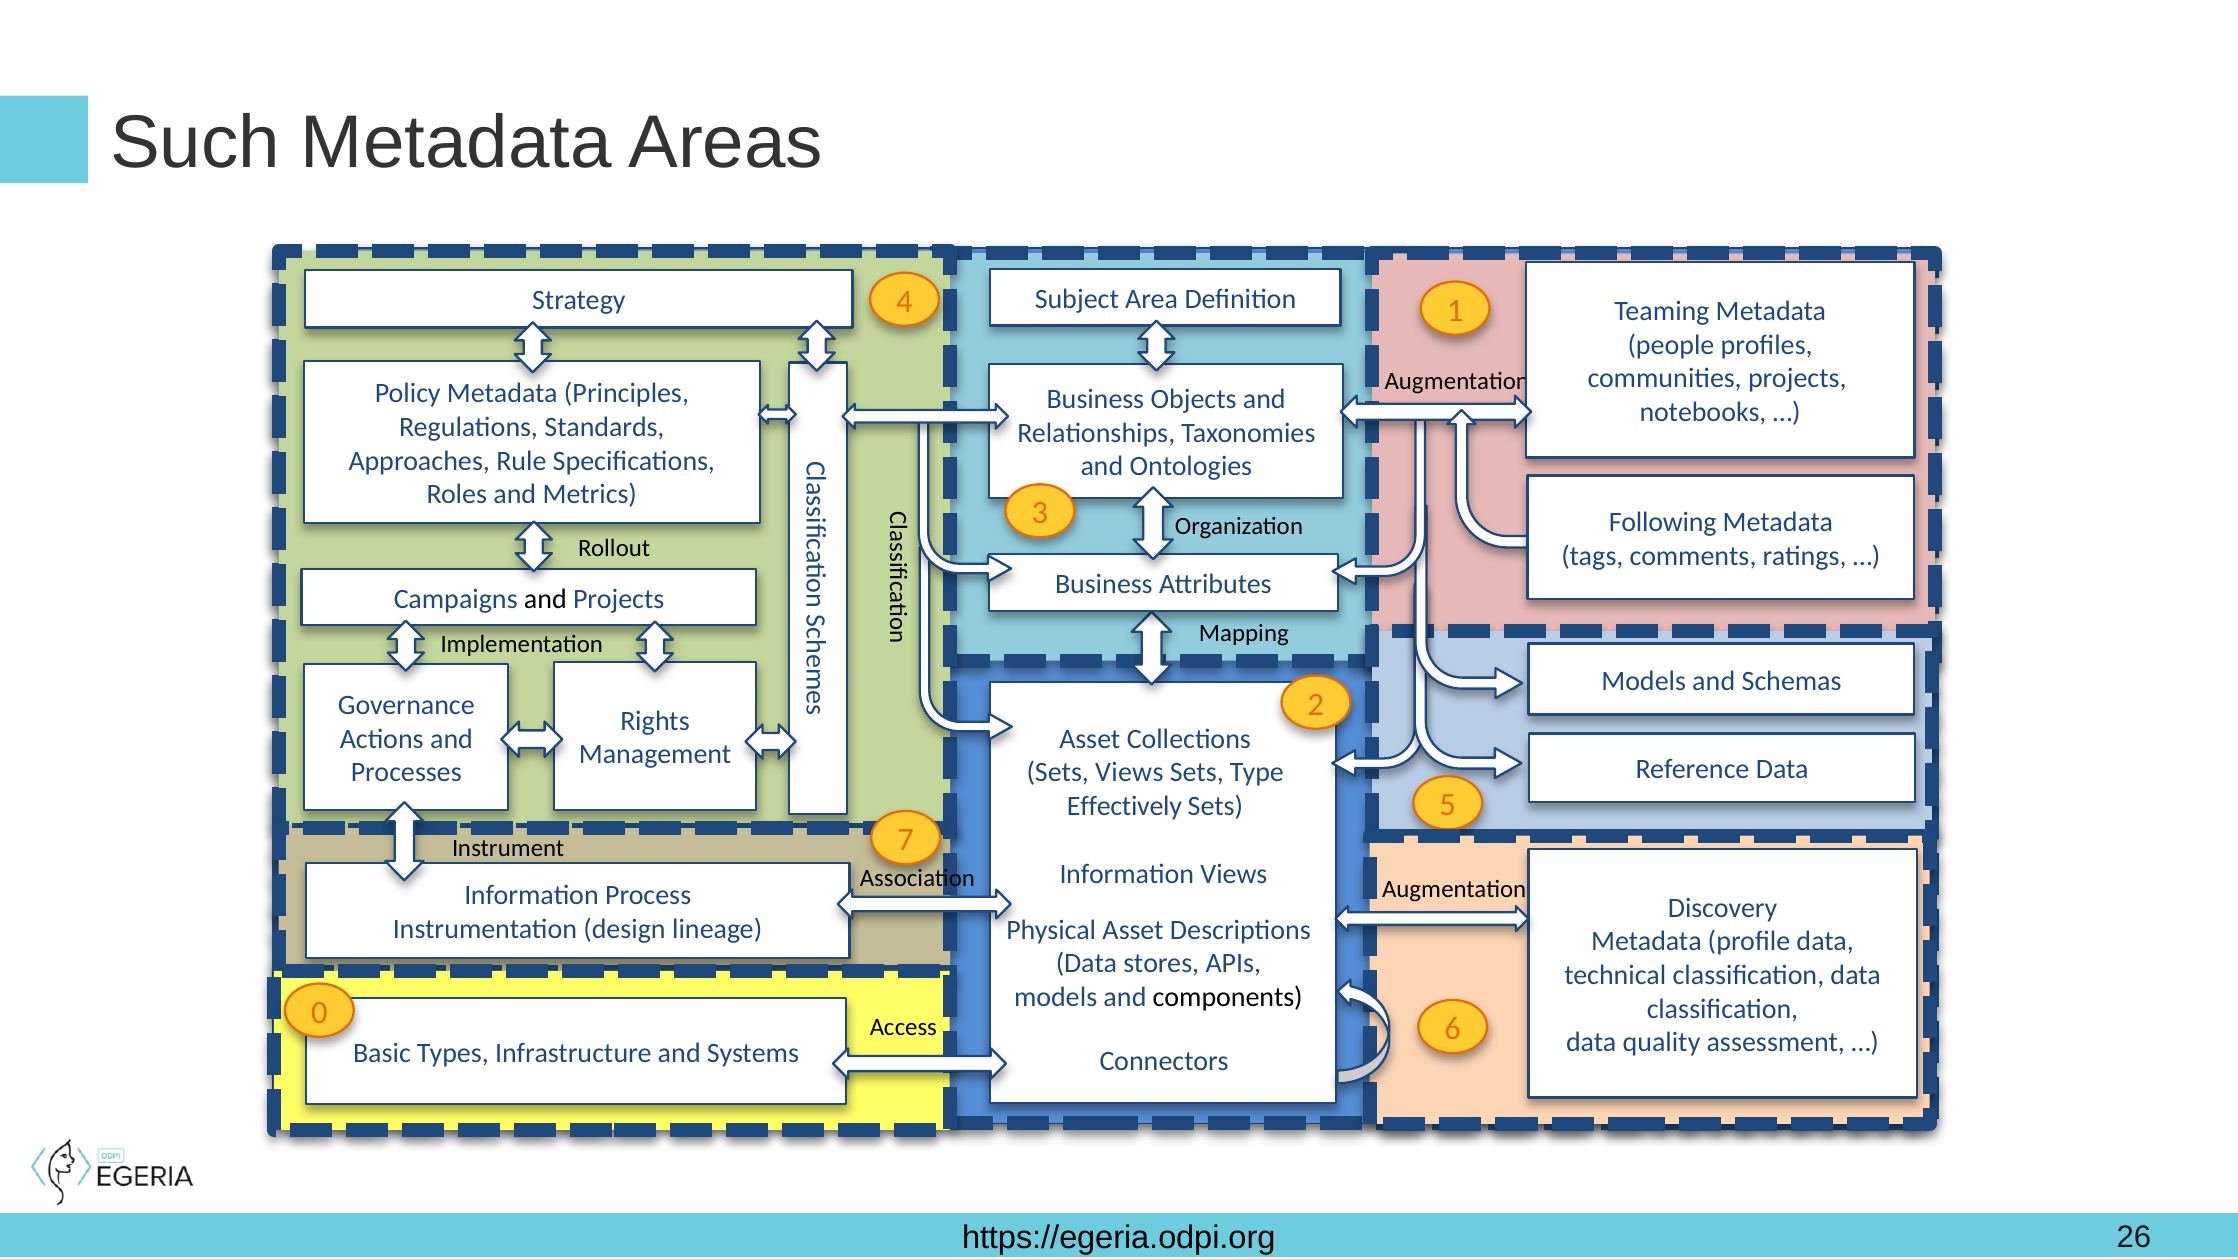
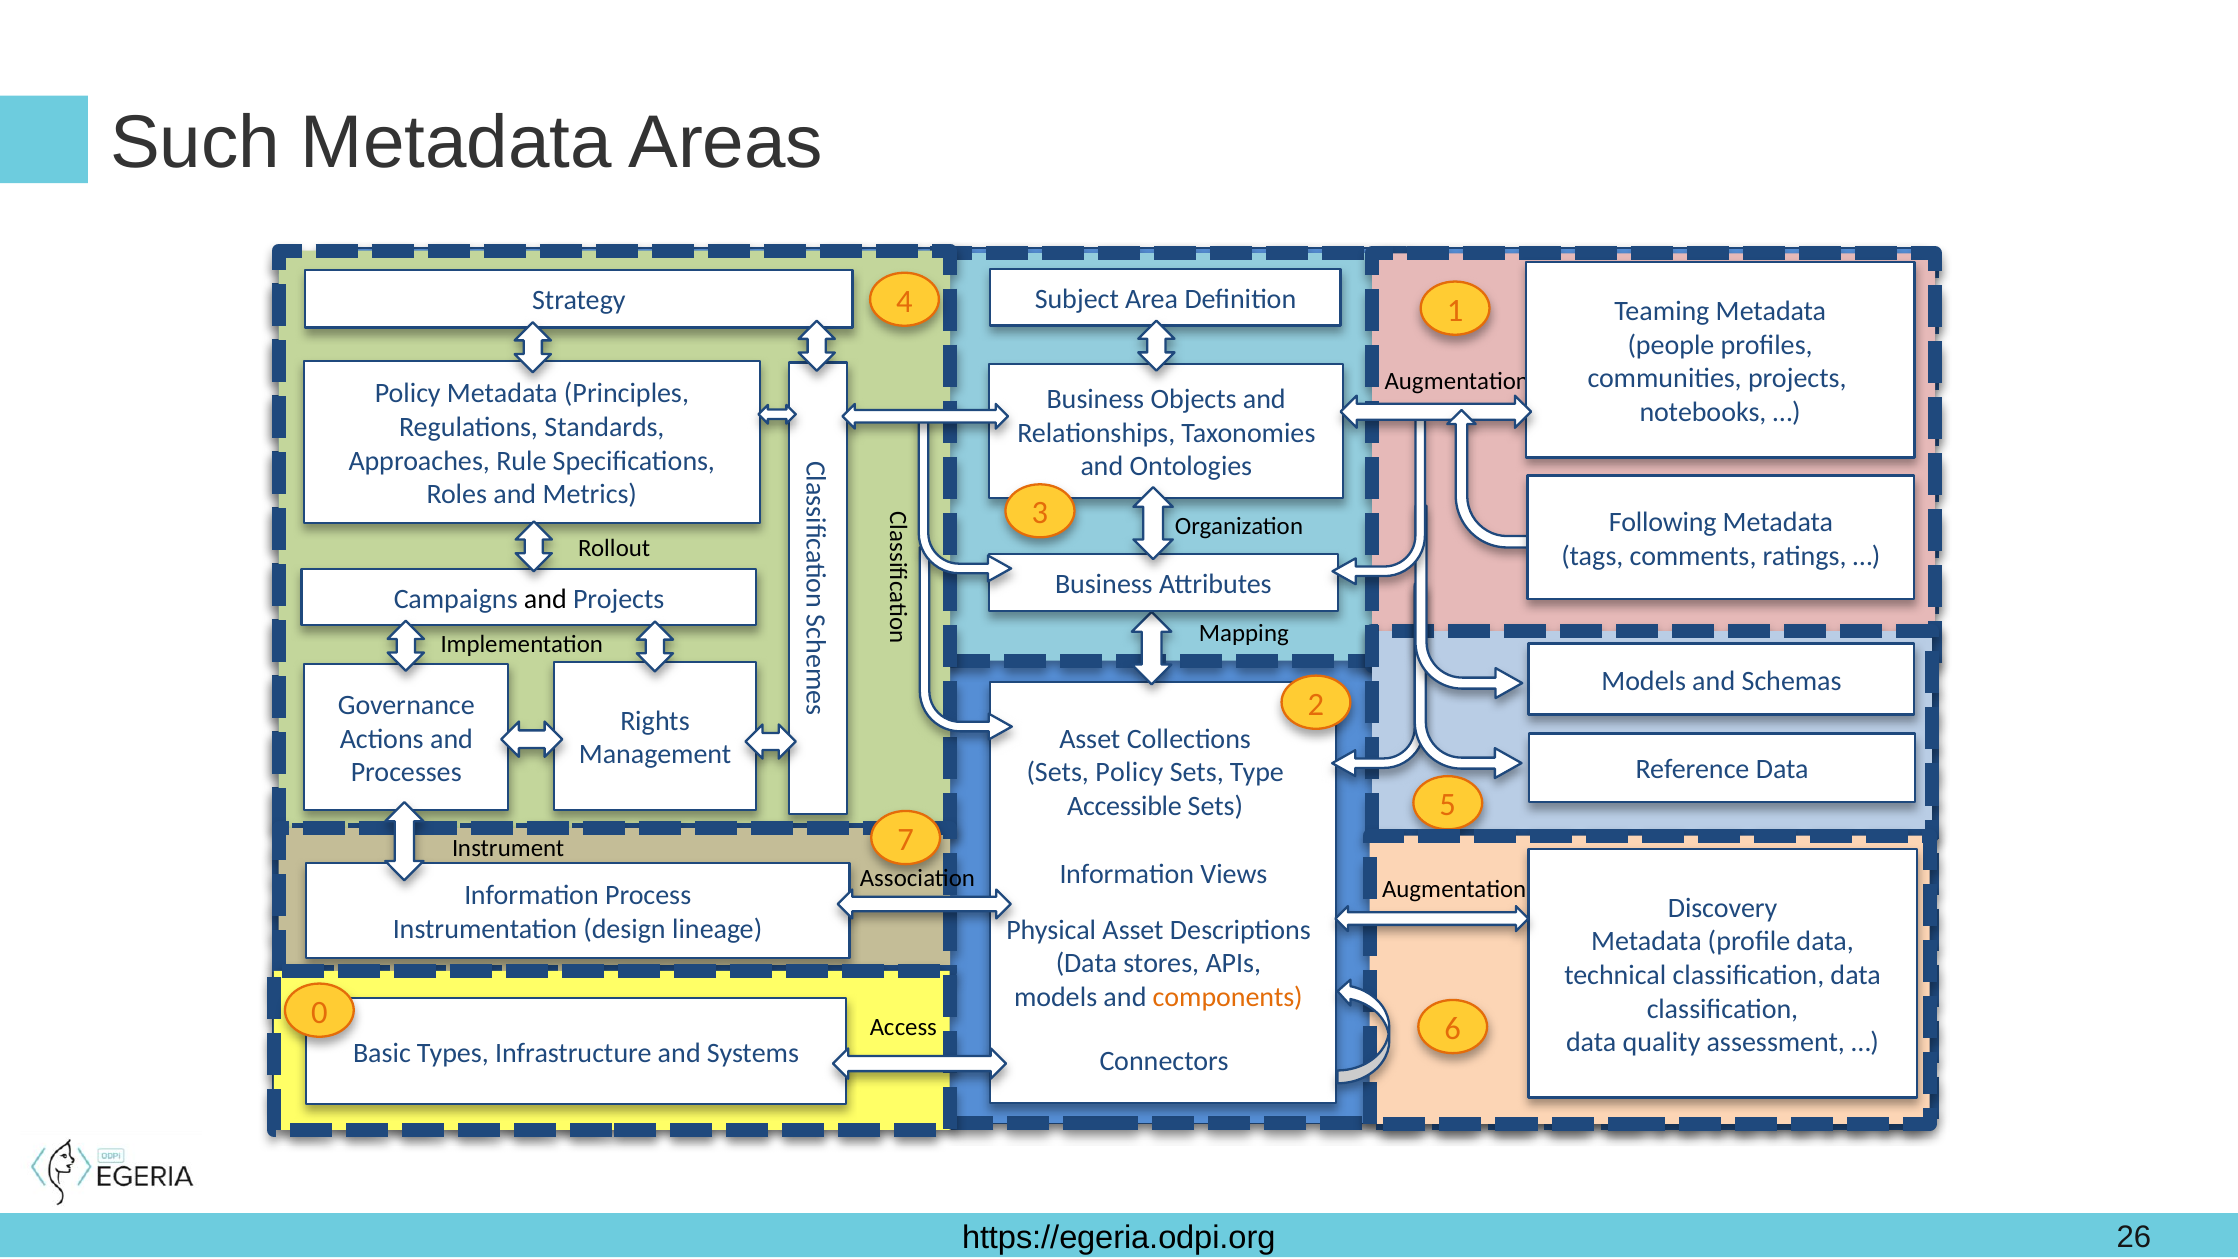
Sets Views: Views -> Policy (1129, 773)
Effectively: Effectively -> Accessible (1124, 806)
components colour: black -> orange (1228, 997)
